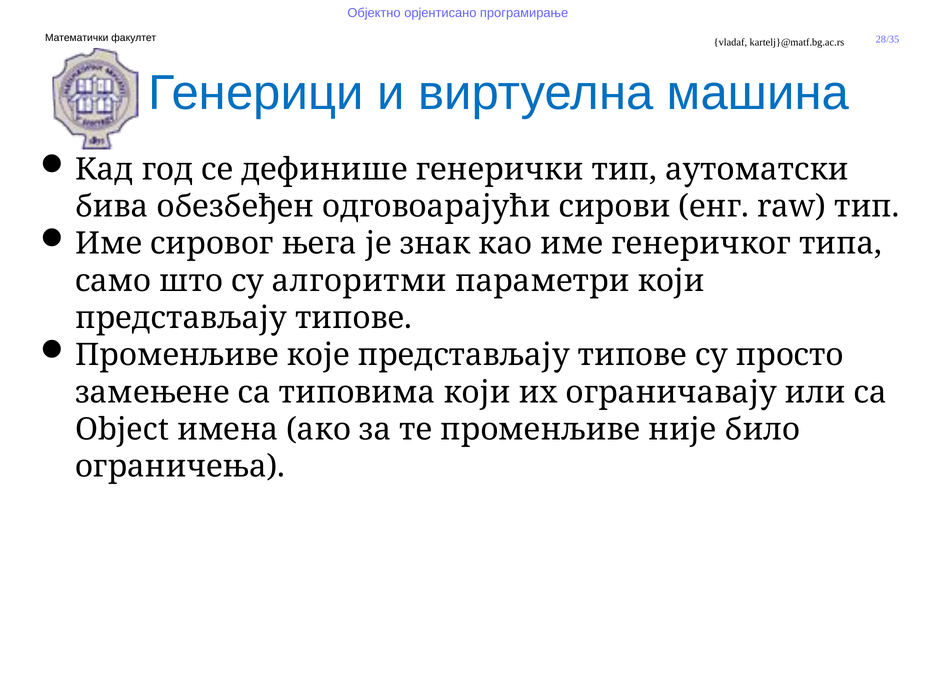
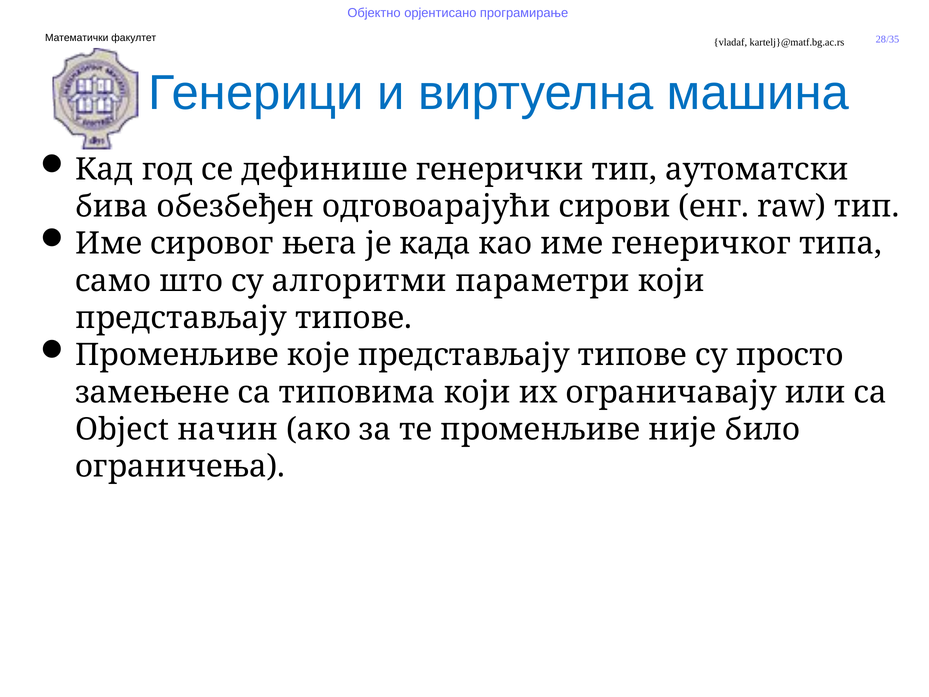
знак: знак -> када (435, 244)
имена: имена -> начин (228, 429)
